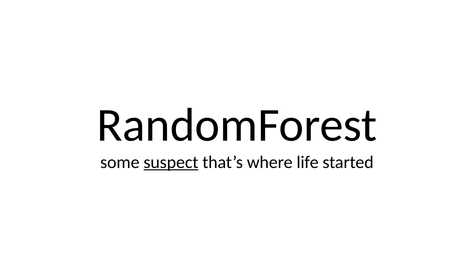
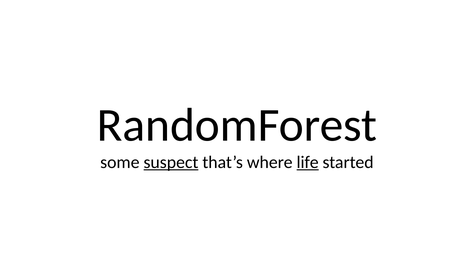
life underline: none -> present (308, 163)
